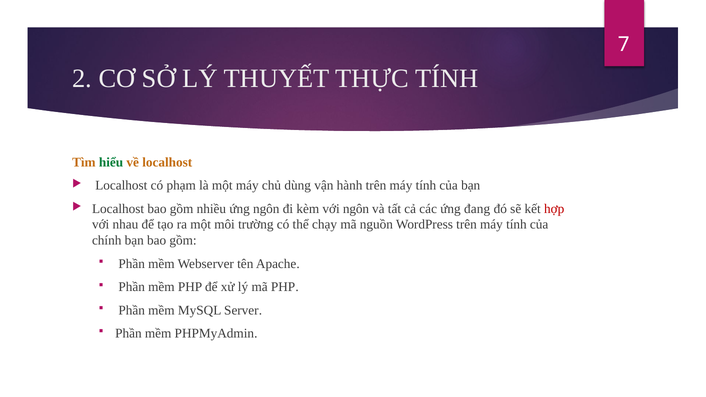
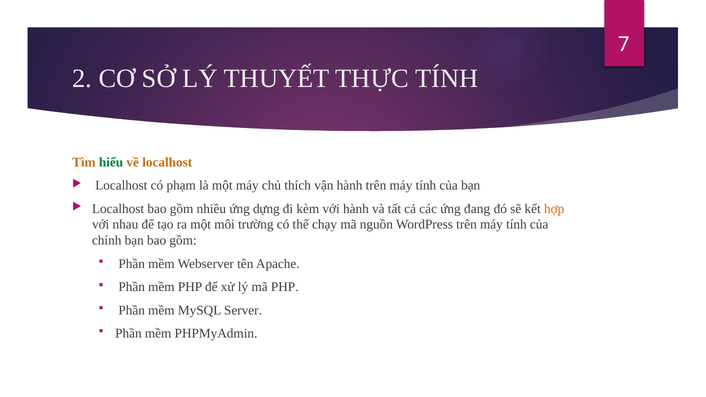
dùng: dùng -> thích (298, 186)
ứng ngôn: ngôn -> dựng (266, 209)
với ngôn: ngôn -> hành (356, 209)
hợp colour: red -> orange (554, 209)
